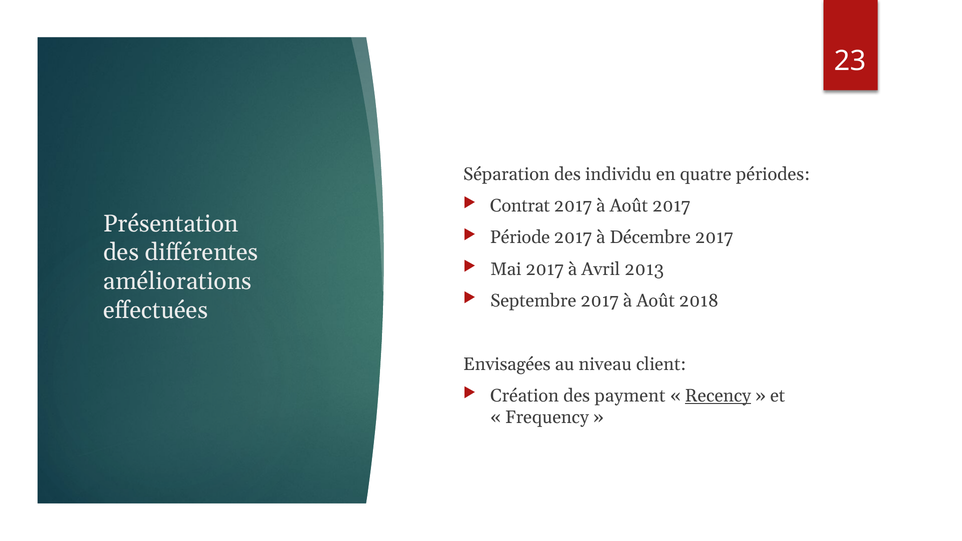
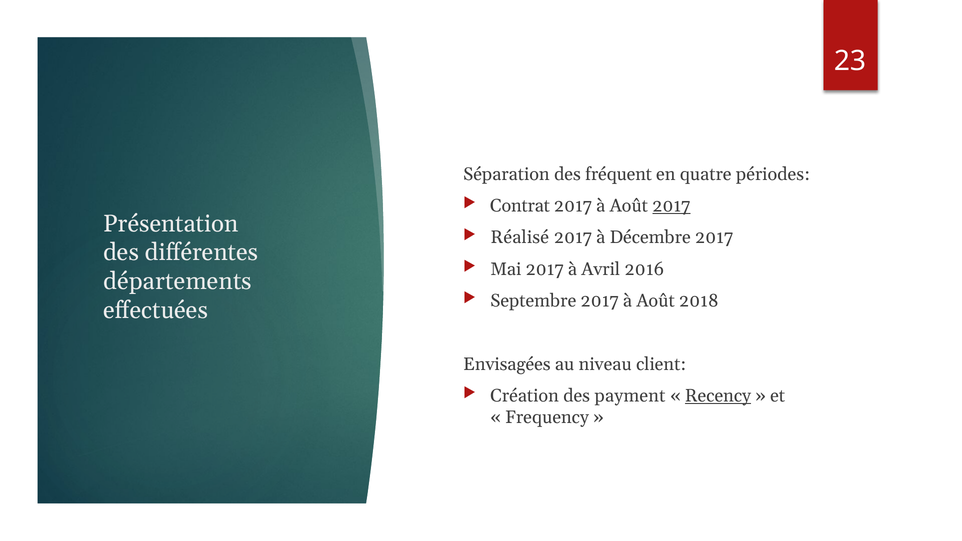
individu: individu -> fréquent (619, 174)
2017 underline: none -> present (671, 206)
Période: Période -> Réalisé (520, 238)
2013: 2013 -> 2016 (644, 269)
améliorations: améliorations -> départements (178, 281)
